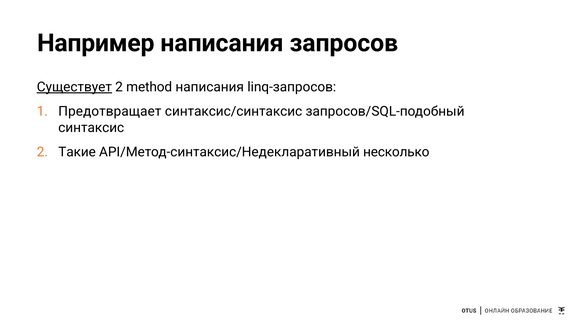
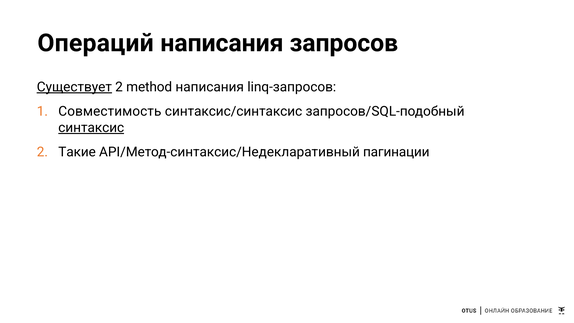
Например: Например -> Операций (96, 43)
Предотвращает: Предотвращает -> Совместимость (110, 111)
синтаксис underline: none -> present (91, 128)
несколько: несколько -> пагинации (396, 152)
